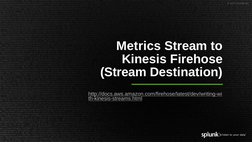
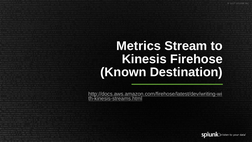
Stream: Stream -> Known (123, 72)
